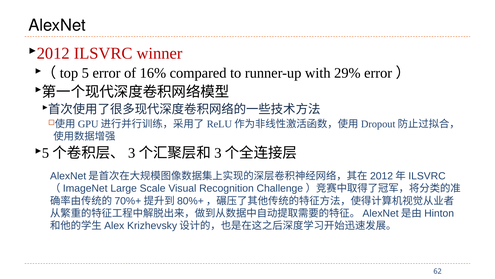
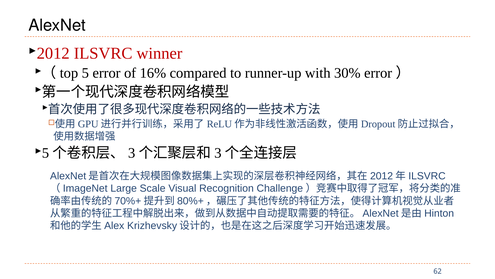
29%: 29% -> 30% (347, 73)
